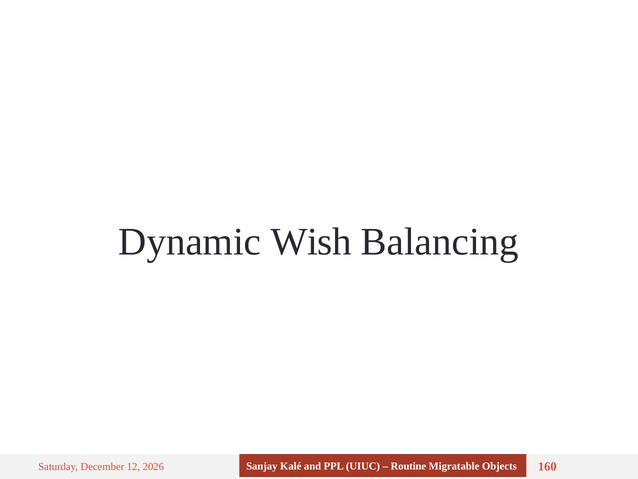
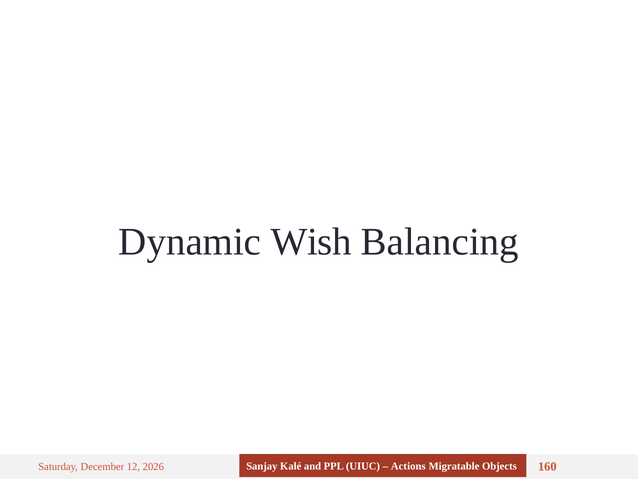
Routine: Routine -> Actions (408, 466)
